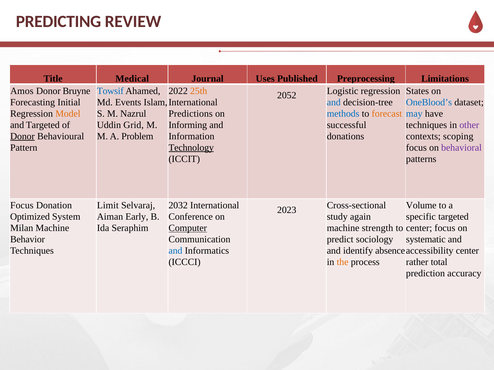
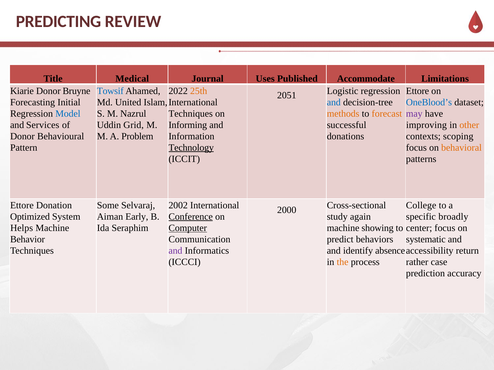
Preprocessing: Preprocessing -> Accommodate (366, 79)
Amos: Amos -> Kiarie (22, 91)
States: States -> Ettore (418, 91)
2052: 2052 -> 2051 (287, 96)
Events: Events -> United (128, 102)
Model colour: orange -> blue (68, 114)
Predictions: Predictions -> Techniques (191, 114)
methods colour: blue -> orange (343, 114)
may colour: blue -> purple (414, 114)
and Targeted: Targeted -> Services (43, 125)
techniques: techniques -> improving (426, 125)
other colour: purple -> orange (469, 125)
Donor underline: present -> none (22, 136)
behavioral colour: purple -> orange (462, 148)
Focus: Focus -> Ettore (22, 206)
Limit: Limit -> Some (108, 206)
2032: 2032 -> 2002 (178, 206)
Volume: Volume -> College (421, 206)
2023: 2023 -> 2000 (287, 210)
Conference underline: none -> present (191, 217)
specific targeted: targeted -> broadly (453, 217)
Milan: Milan -> Helps (22, 228)
strength: strength -> showing (378, 228)
sociology: sociology -> behaviors (375, 240)
and colour: blue -> purple (175, 251)
accessibility center: center -> return (467, 251)
total: total -> case (439, 262)
